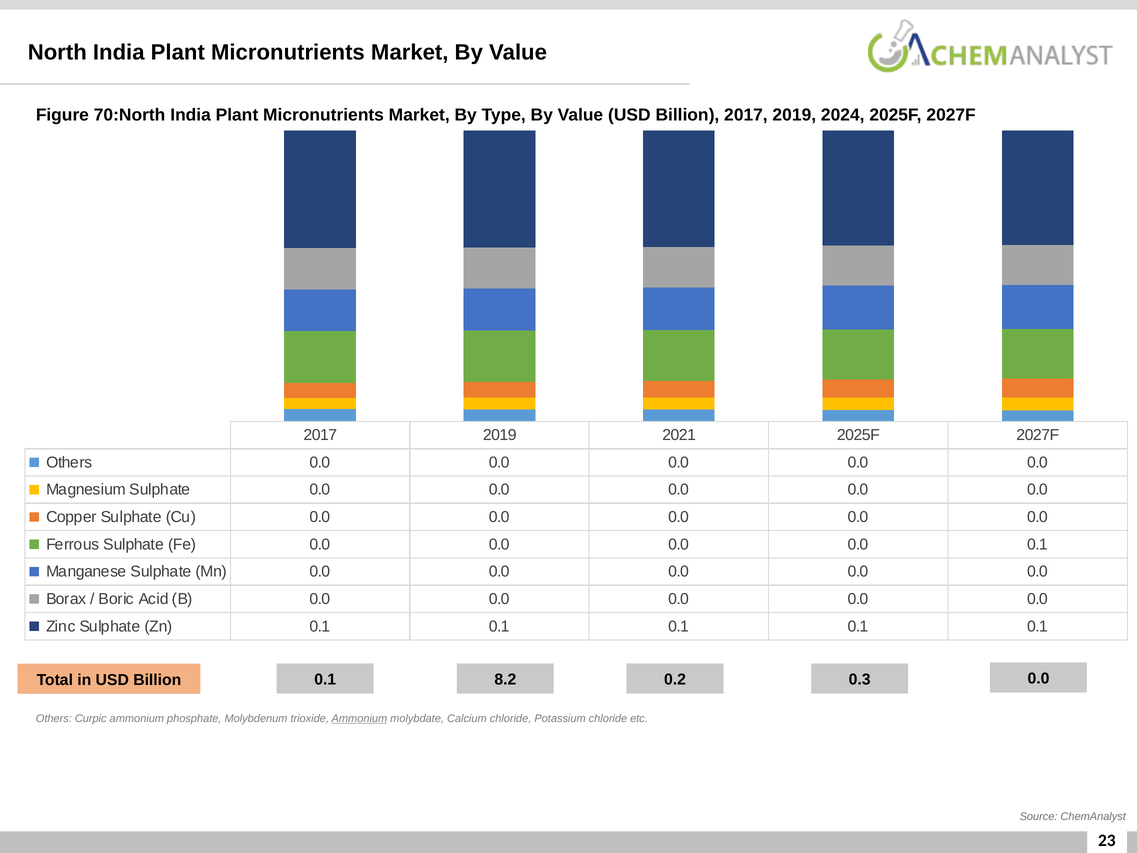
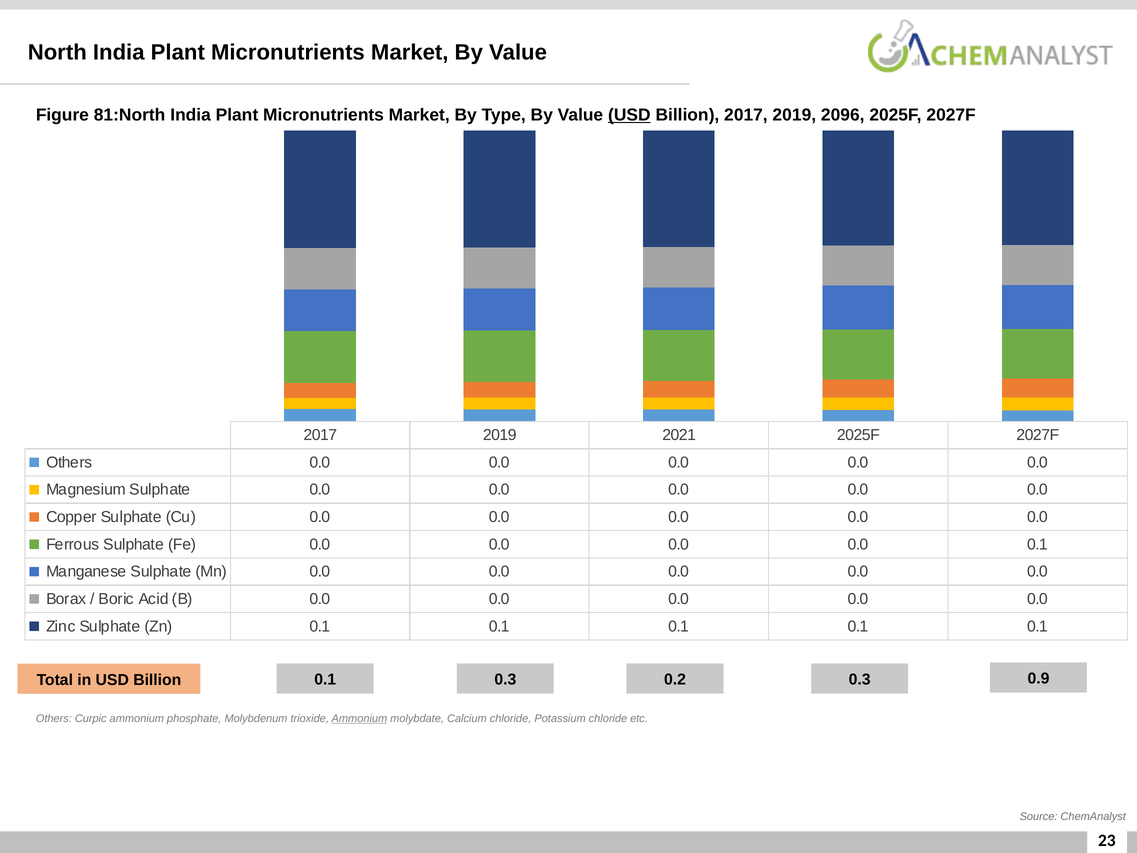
70:North: 70:North -> 81:North (130, 115)
USD underline: none -> present (629, 115)
2024: 2024 -> 2096 (843, 115)
0.1 8.2: 8.2 -> 0.3 (505, 679)
0.3 0.0: 0.0 -> 0.9 (1039, 678)
